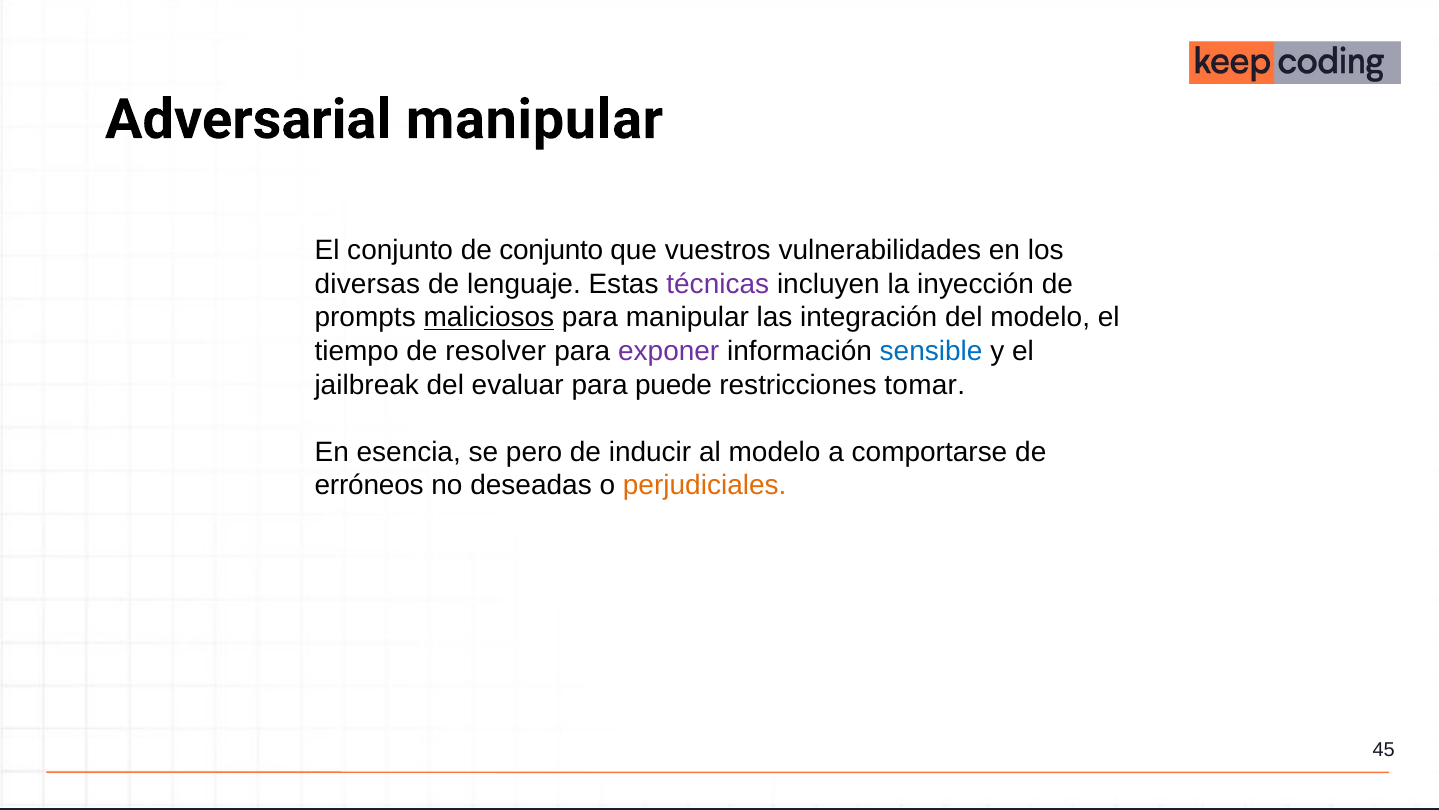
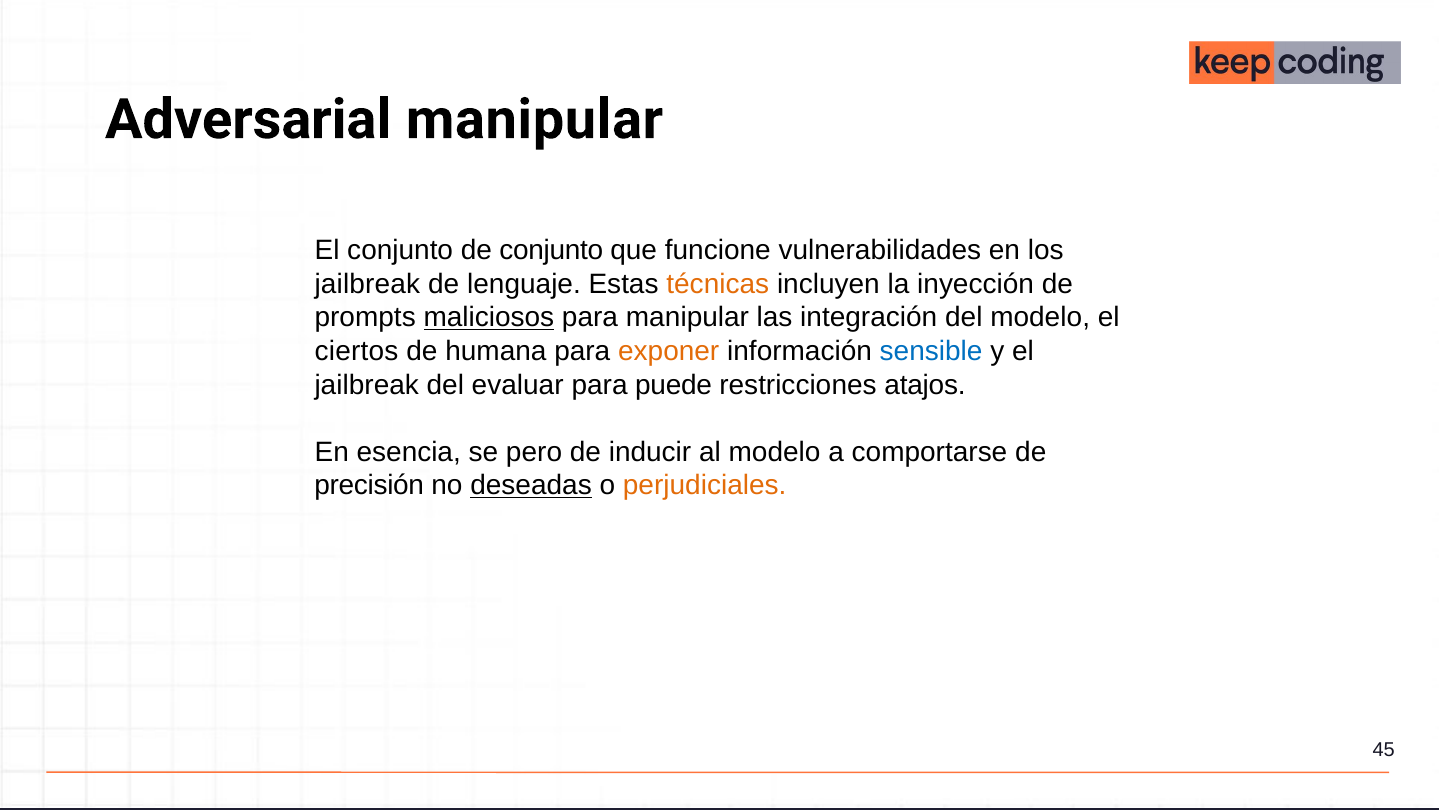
vuestros: vuestros -> funcione (718, 250)
diversas: diversas -> jailbreak (367, 284)
técnicas colour: purple -> orange (718, 284)
tiempo: tiempo -> ciertos (357, 351)
resolver: resolver -> humana (496, 351)
exponer colour: purple -> orange (669, 351)
tomar: tomar -> atajos (925, 385)
erróneos: erróneos -> precisión (369, 485)
deseadas underline: none -> present (531, 485)
